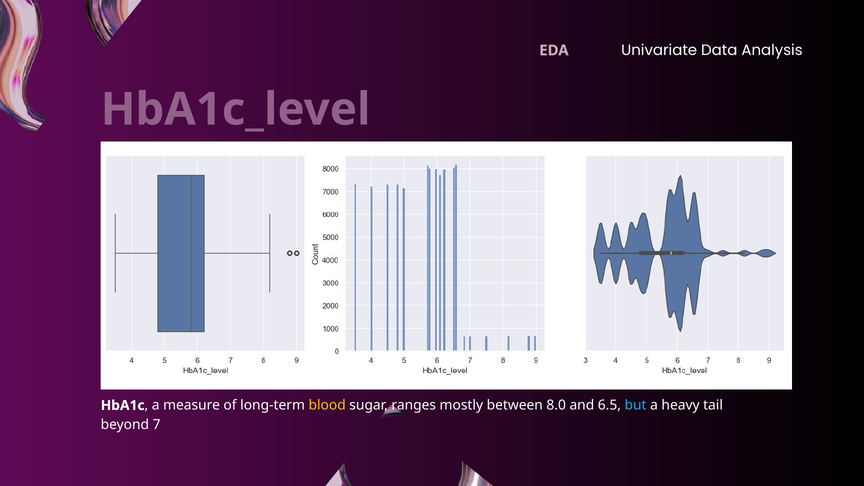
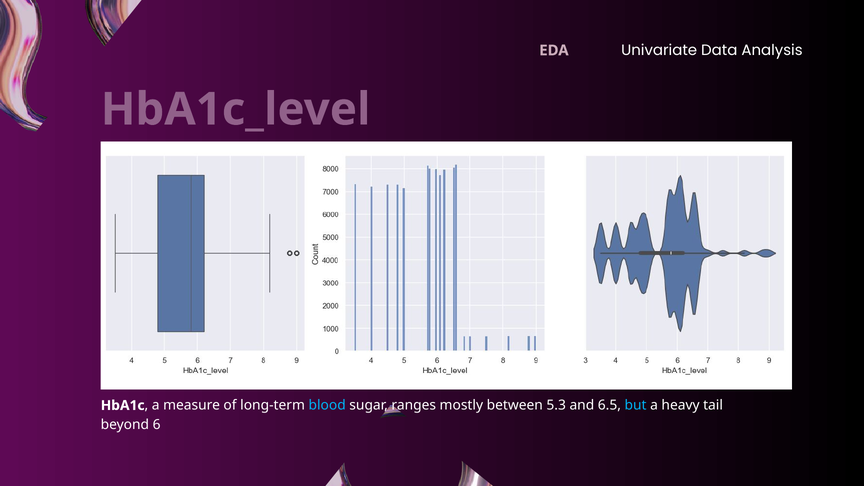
blood colour: yellow -> light blue (327, 405)
8.0: 8.0 -> 5.3 (556, 405)
7: 7 -> 6 (157, 425)
